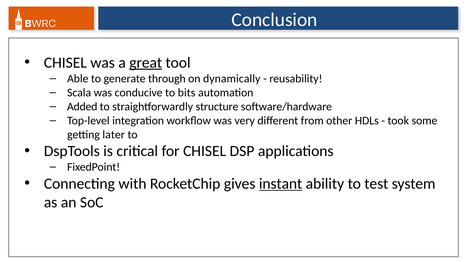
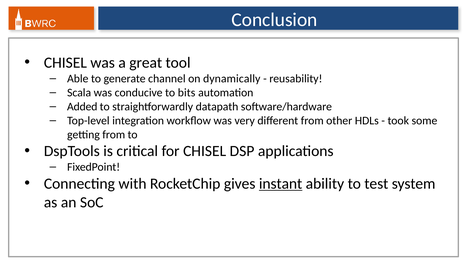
great underline: present -> none (146, 63)
through: through -> channel (167, 79)
structure: structure -> datapath (217, 107)
getting later: later -> from (114, 135)
